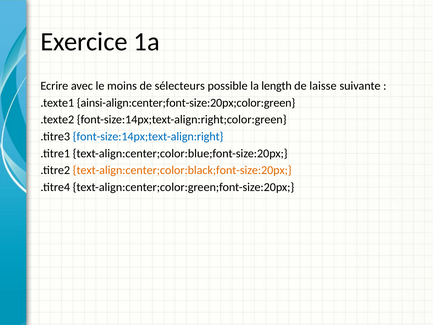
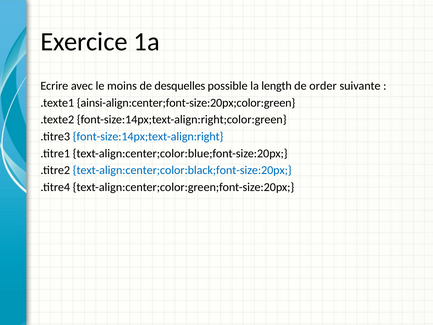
sélecteurs: sélecteurs -> desquelles (180, 86)
laisse: laisse -> order (323, 86)
text-align:center;color:black;font-size:20px colour: orange -> blue (182, 170)
